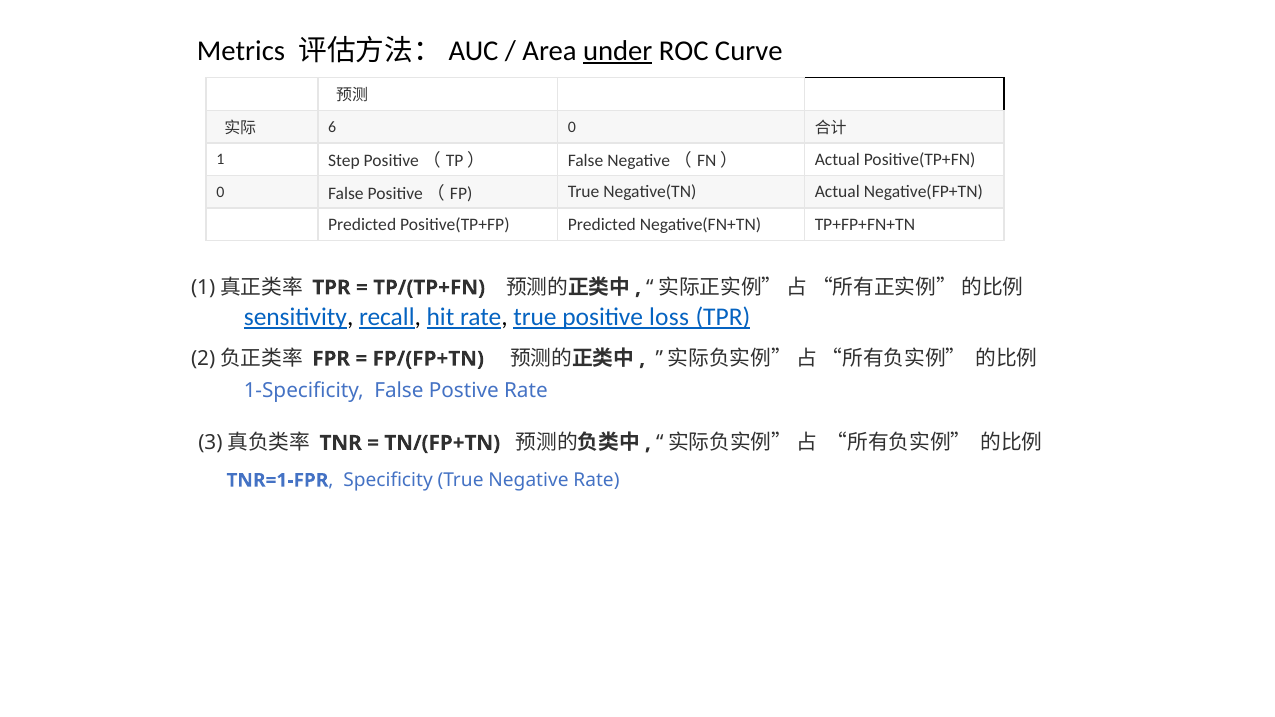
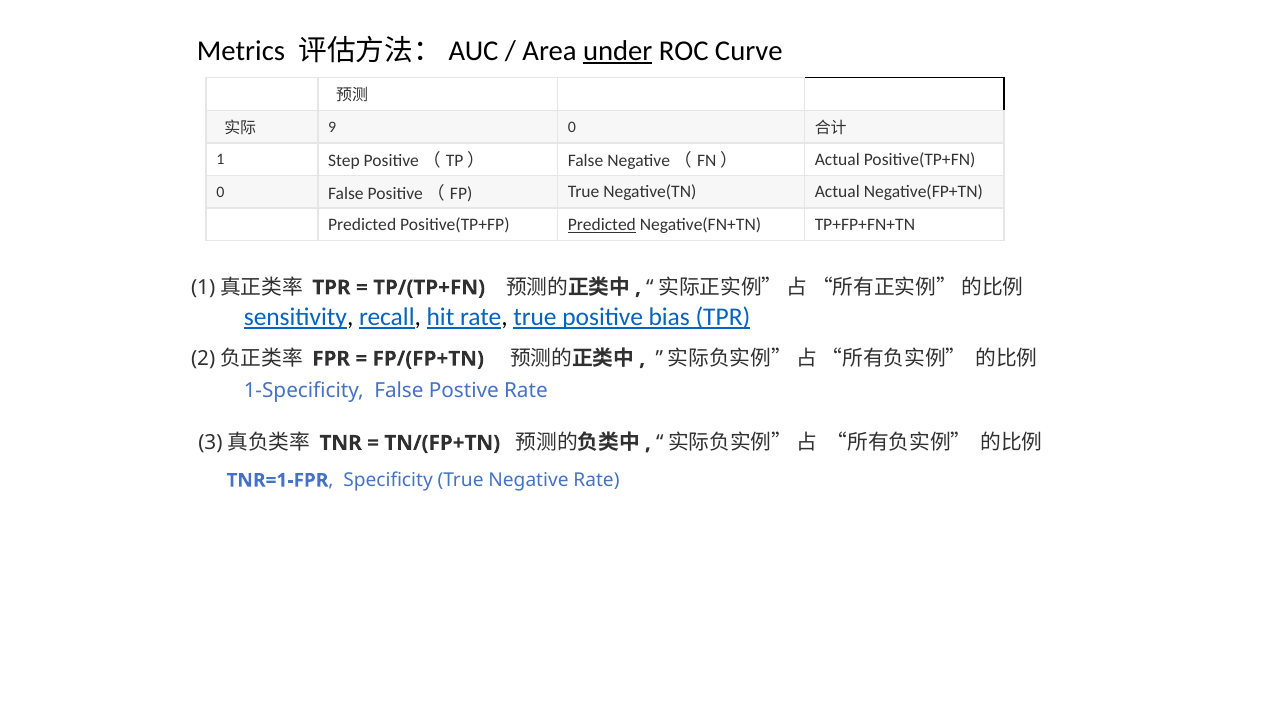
6: 6 -> 9 (332, 127)
Predicted underline: none -> present (602, 225)
loss: loss -> bias (669, 317)
